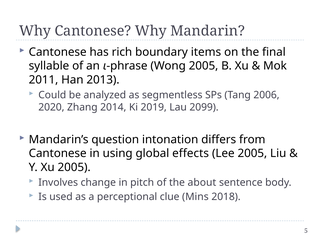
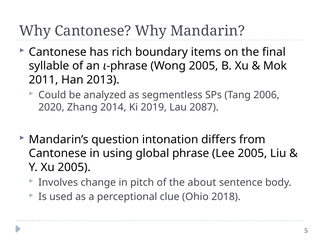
2099: 2099 -> 2087 (204, 107)
effects: effects -> phrase (191, 153)
Mins: Mins -> Ohio (195, 197)
